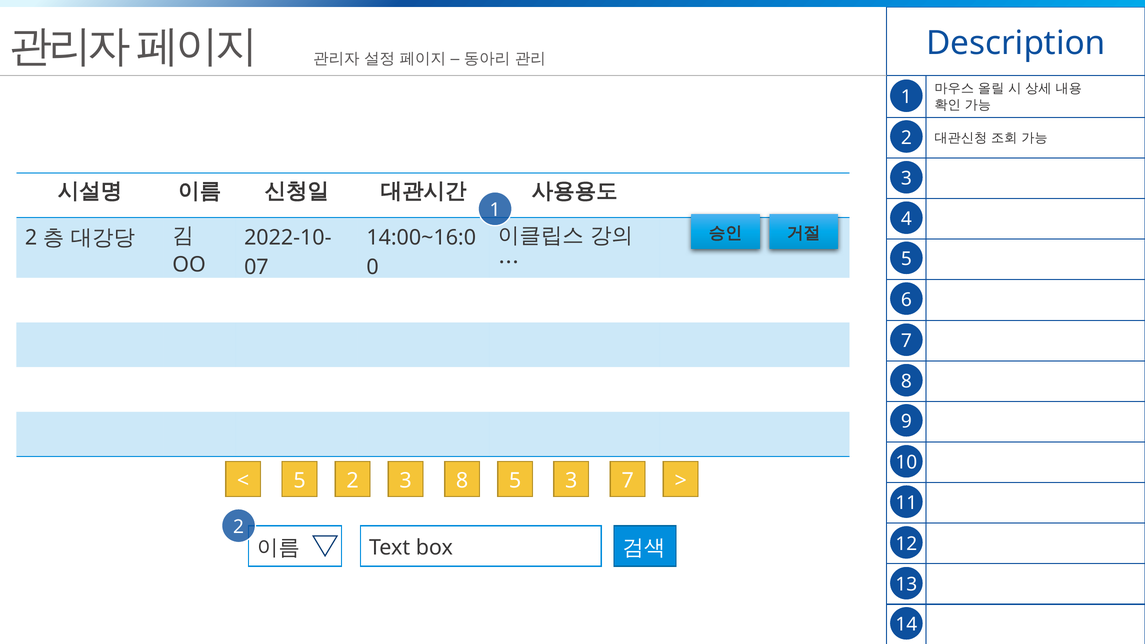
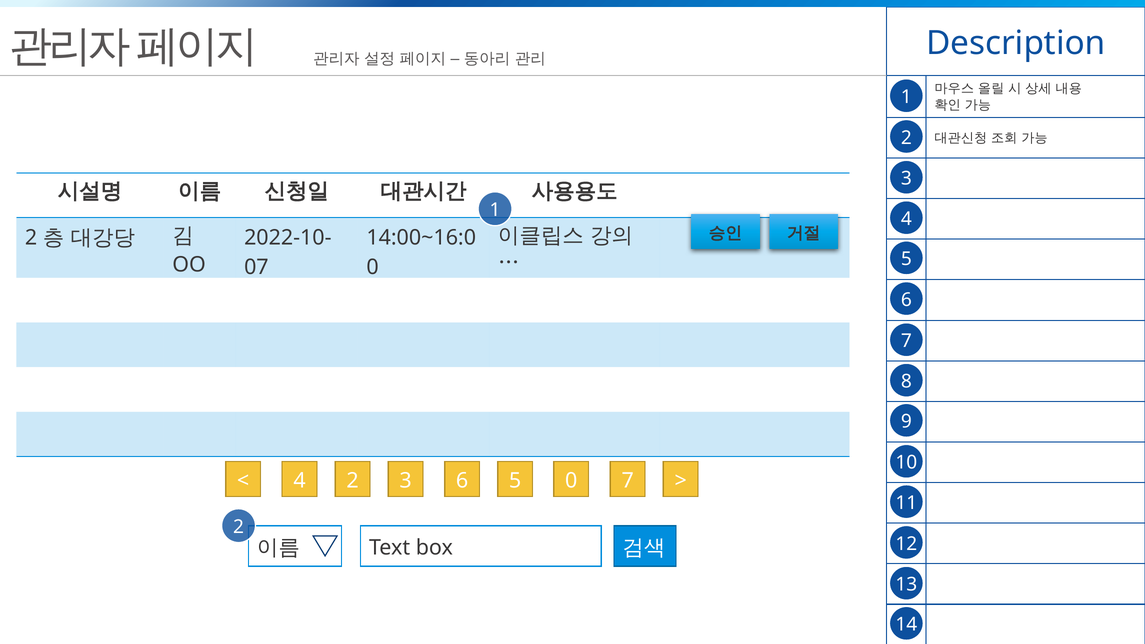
5: 5 -> 4 (300, 481)
3 8: 8 -> 6 (462, 481)
5 3: 3 -> 0 (571, 481)
